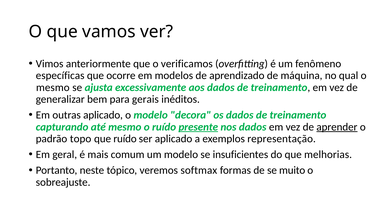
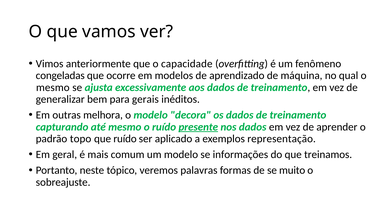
verificamos: verificamos -> capacidade (187, 64)
específicas: específicas -> congeladas (60, 76)
outras aplicado: aplicado -> melhora (103, 115)
aprender underline: present -> none (337, 127)
insuficientes: insuficientes -> informações (240, 155)
melhorias: melhorias -> treinamos (328, 155)
softmax: softmax -> palavras (199, 170)
